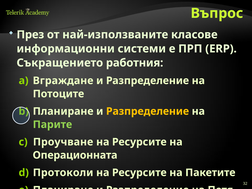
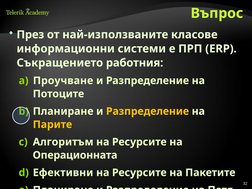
Вграждане: Вграждане -> Проучване (63, 81)
Парите colour: light green -> yellow (52, 125)
Проучване: Проучване -> Алгоритъм (63, 142)
Протоколи: Протоколи -> Ефективни (63, 173)
